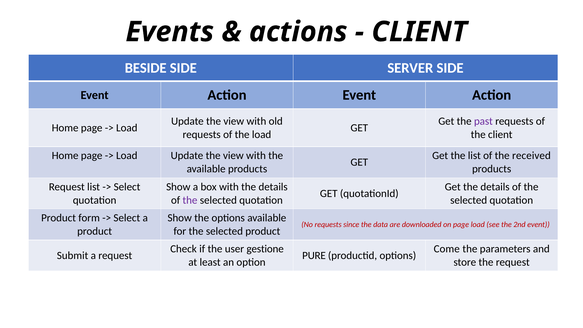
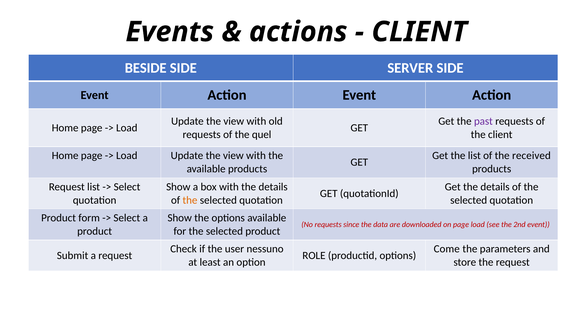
the load: load -> quel (262, 134)
the colour: purple -> orange (190, 200)
gestione: gestione -> nessuno (265, 249)
PURE: PURE -> ROLE (314, 256)
